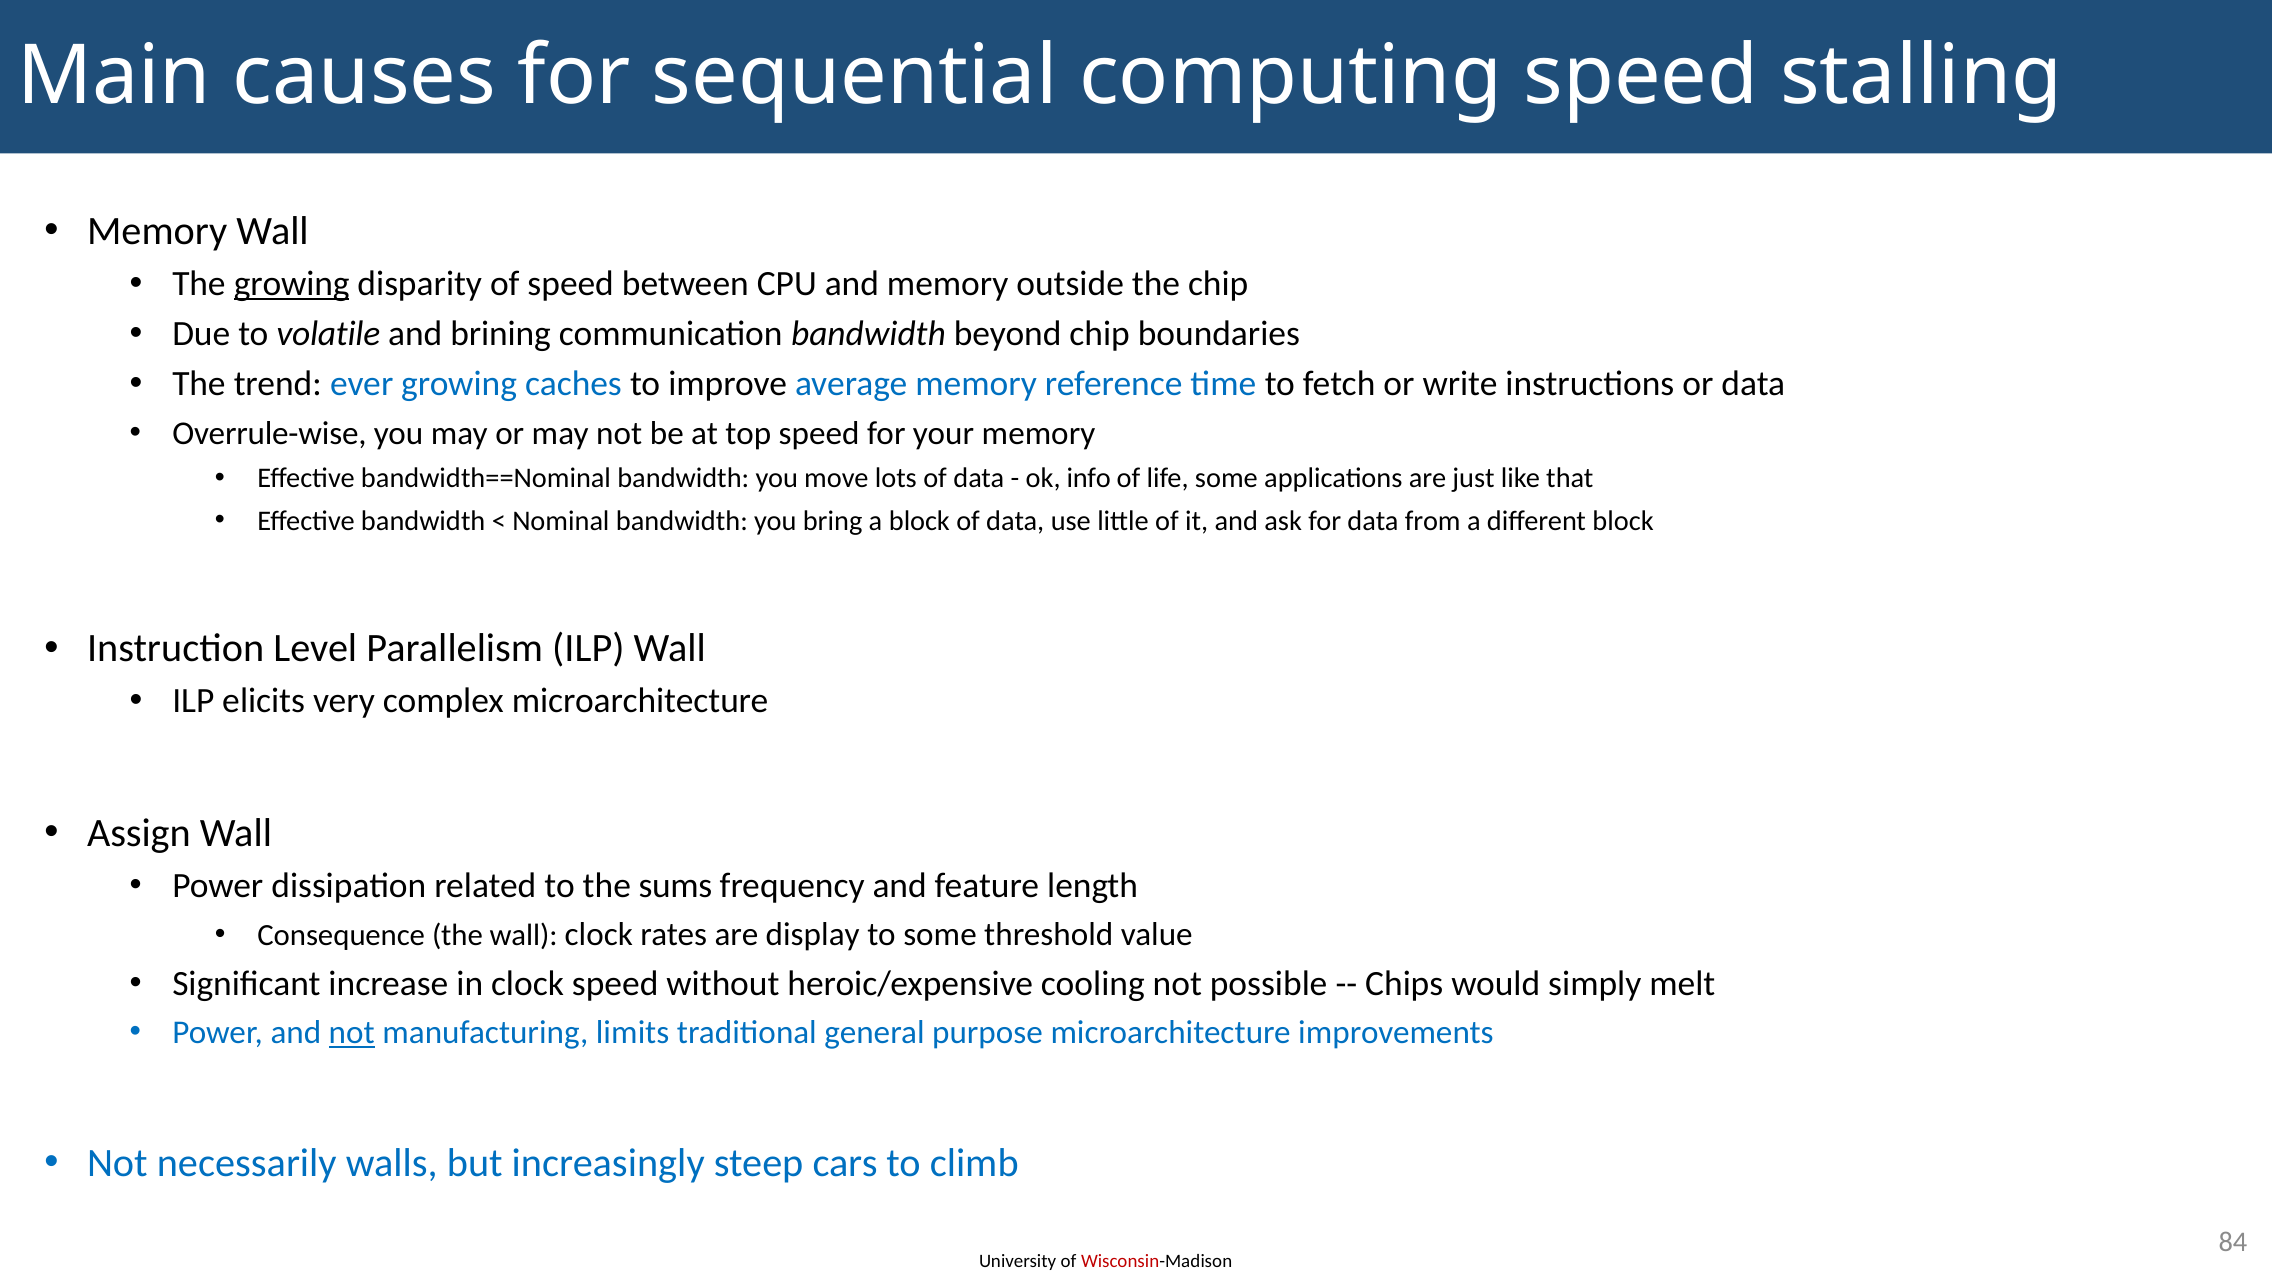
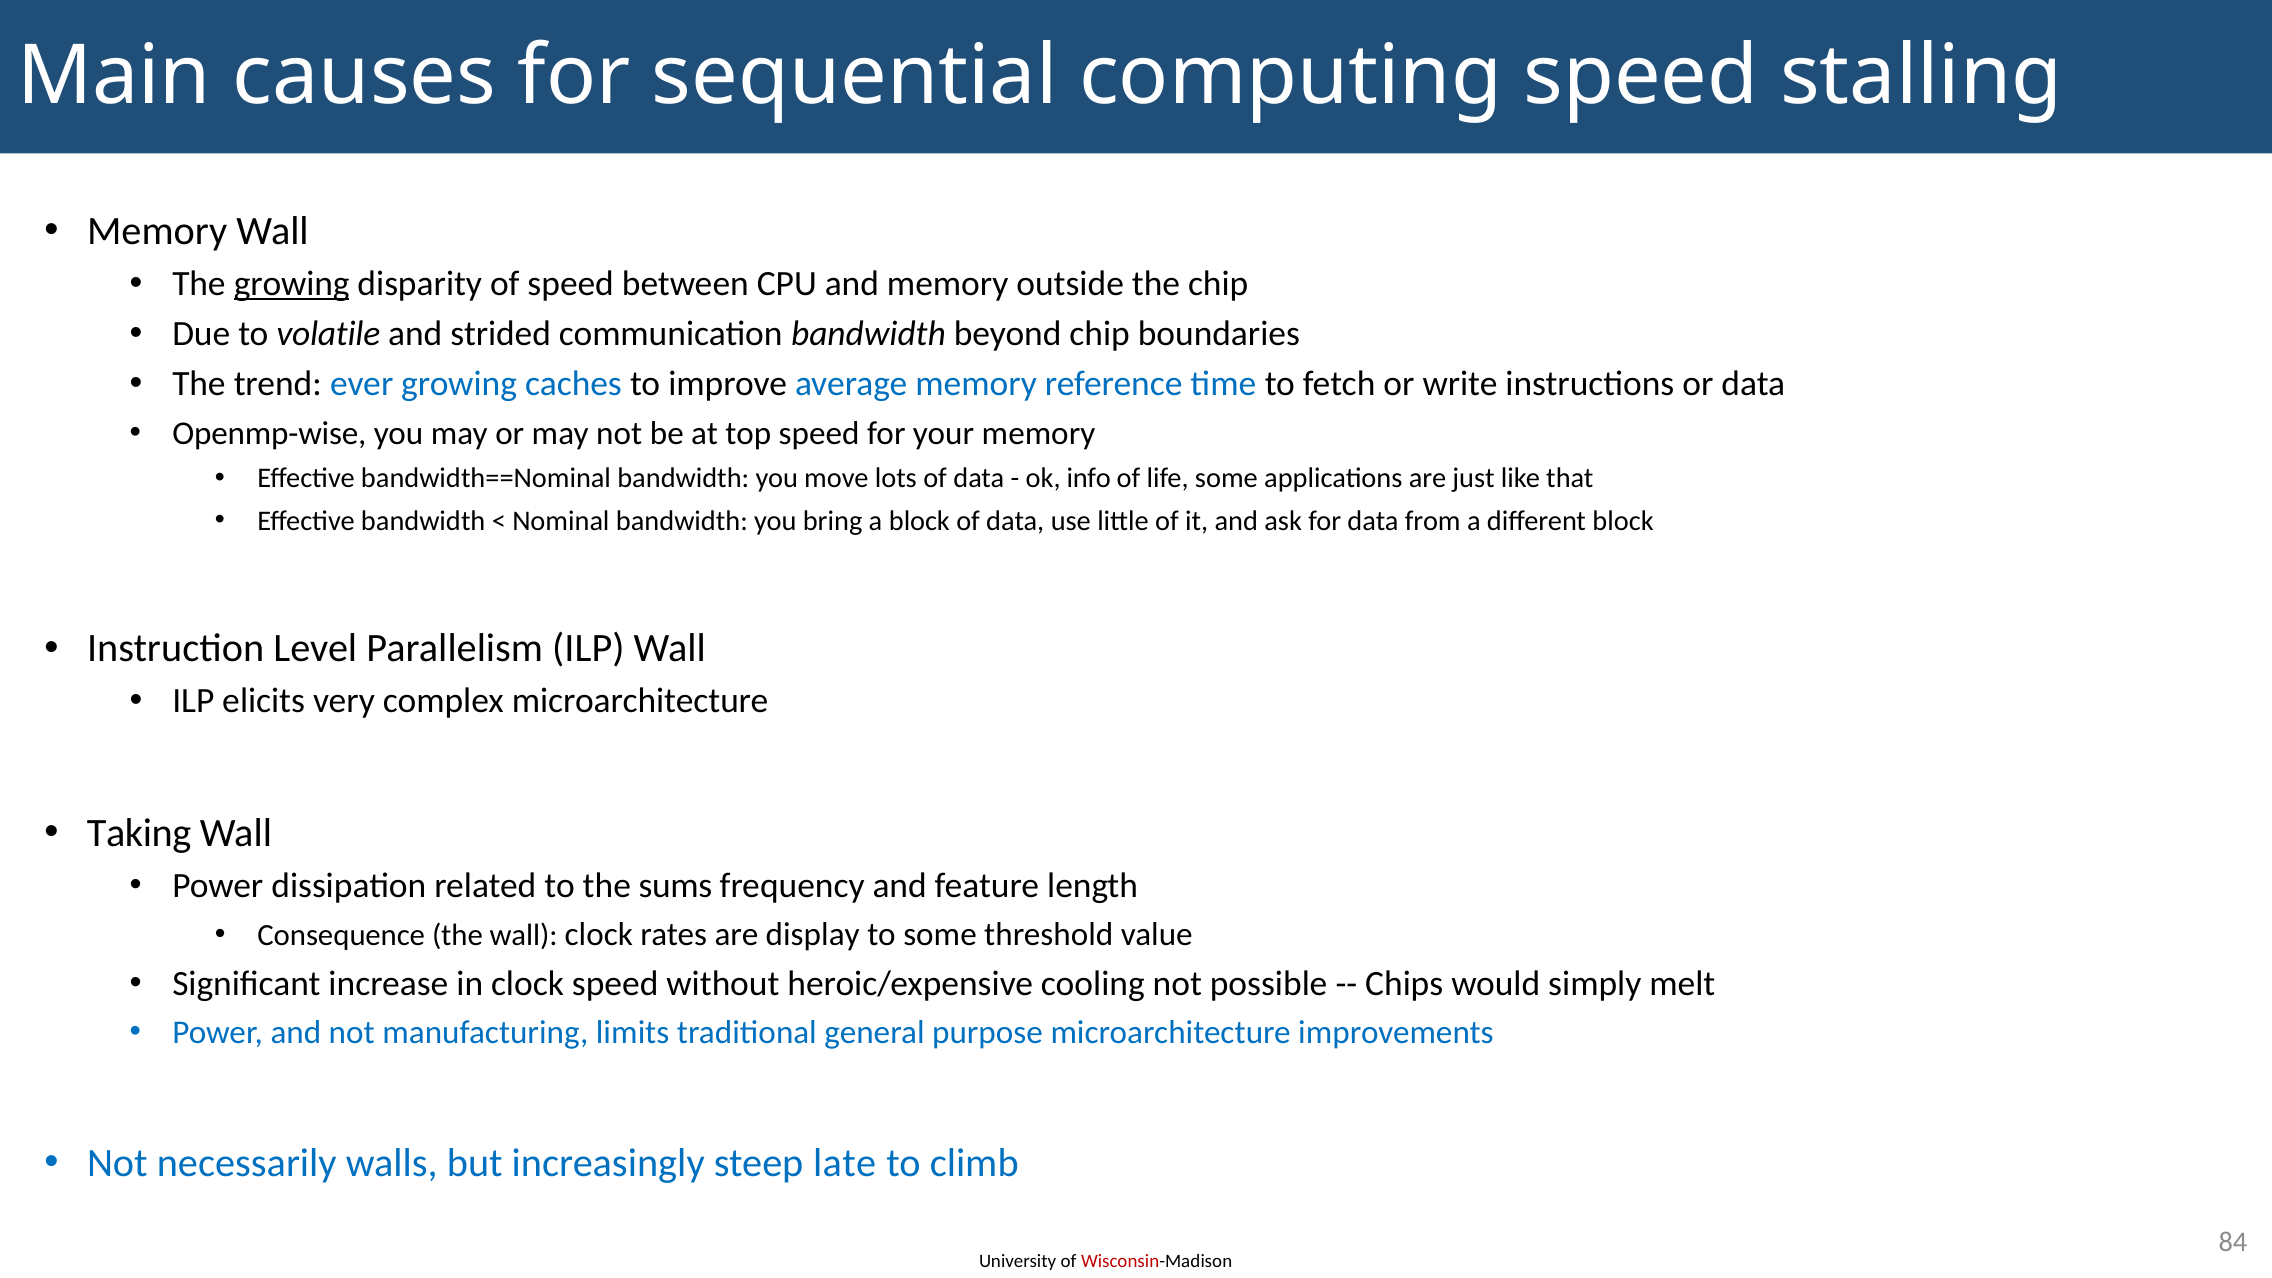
brining: brining -> strided (501, 334)
Overrule-wise: Overrule-wise -> Openmp-wise (269, 433)
Assign: Assign -> Taking (139, 833)
not underline: present -> none (352, 1032)
cars: cars -> late (845, 1163)
